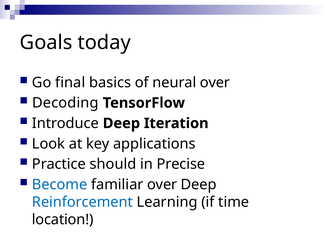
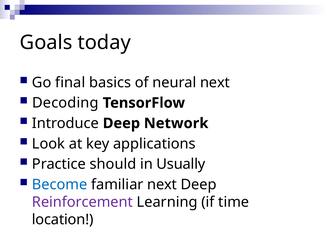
neural over: over -> next (215, 82)
Iteration: Iteration -> Network (176, 123)
Precise: Precise -> Usually (181, 164)
familiar over: over -> next (162, 185)
Reinforcement colour: blue -> purple (82, 202)
